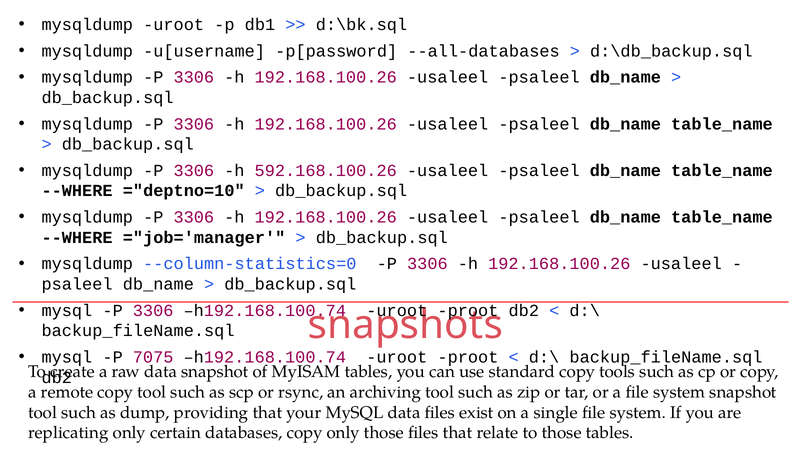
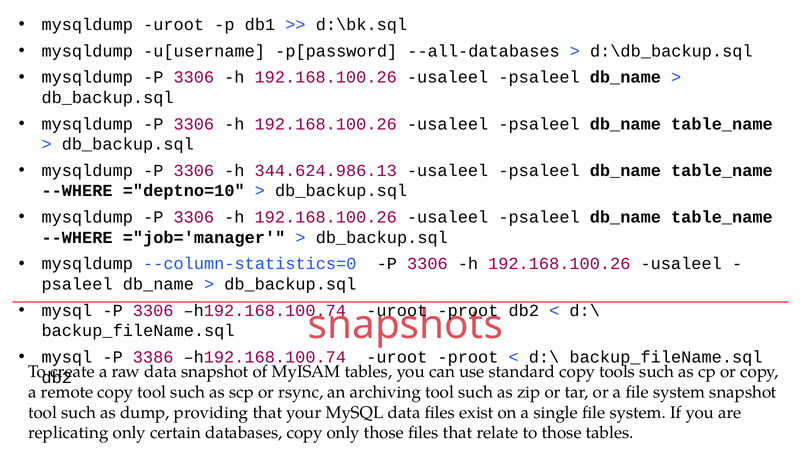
592.168.100.26: 592.168.100.26 -> 344.624.986.13 (326, 171)
7075: 7075 -> 3386 (153, 357)
